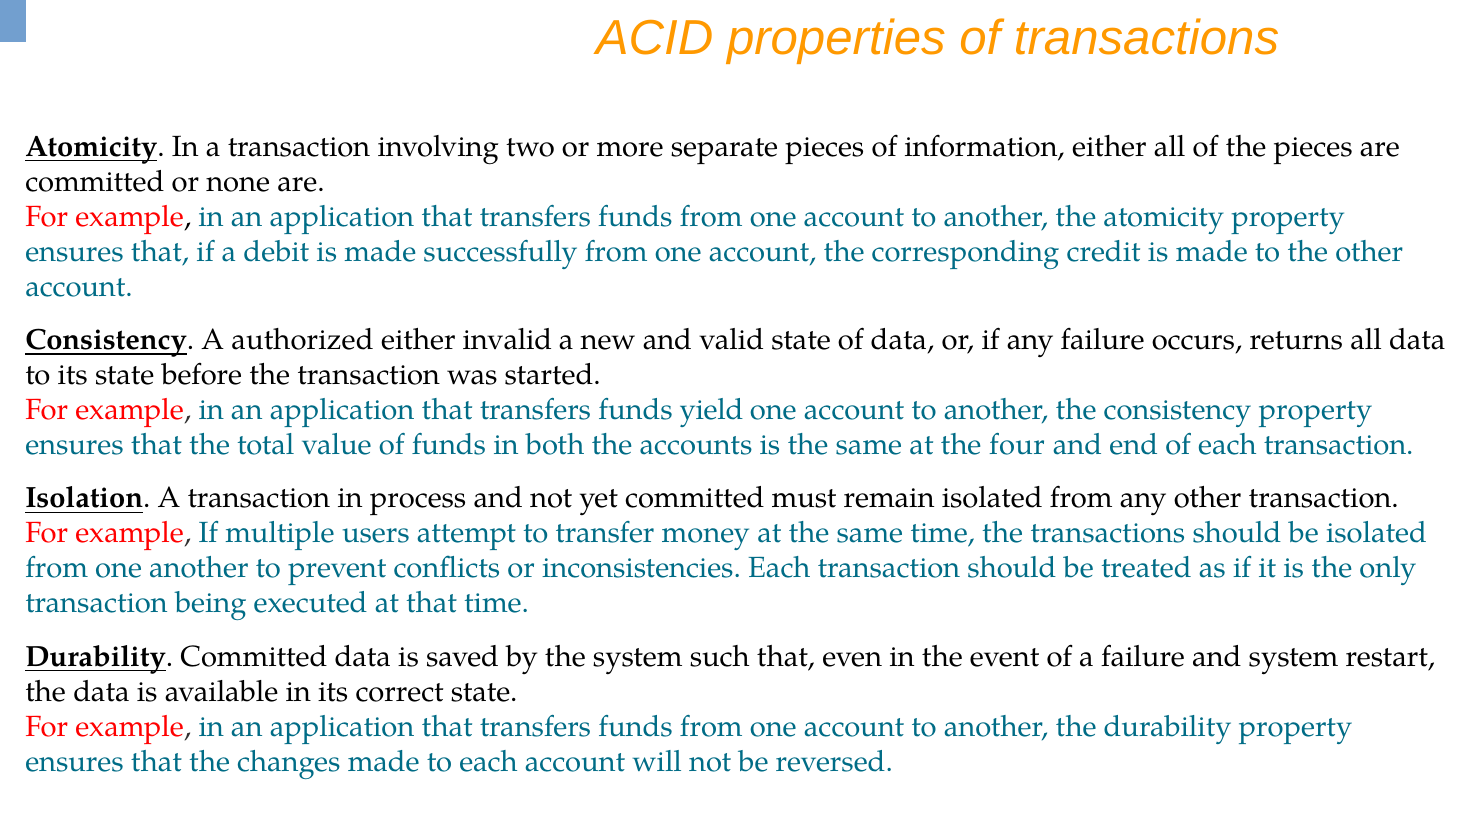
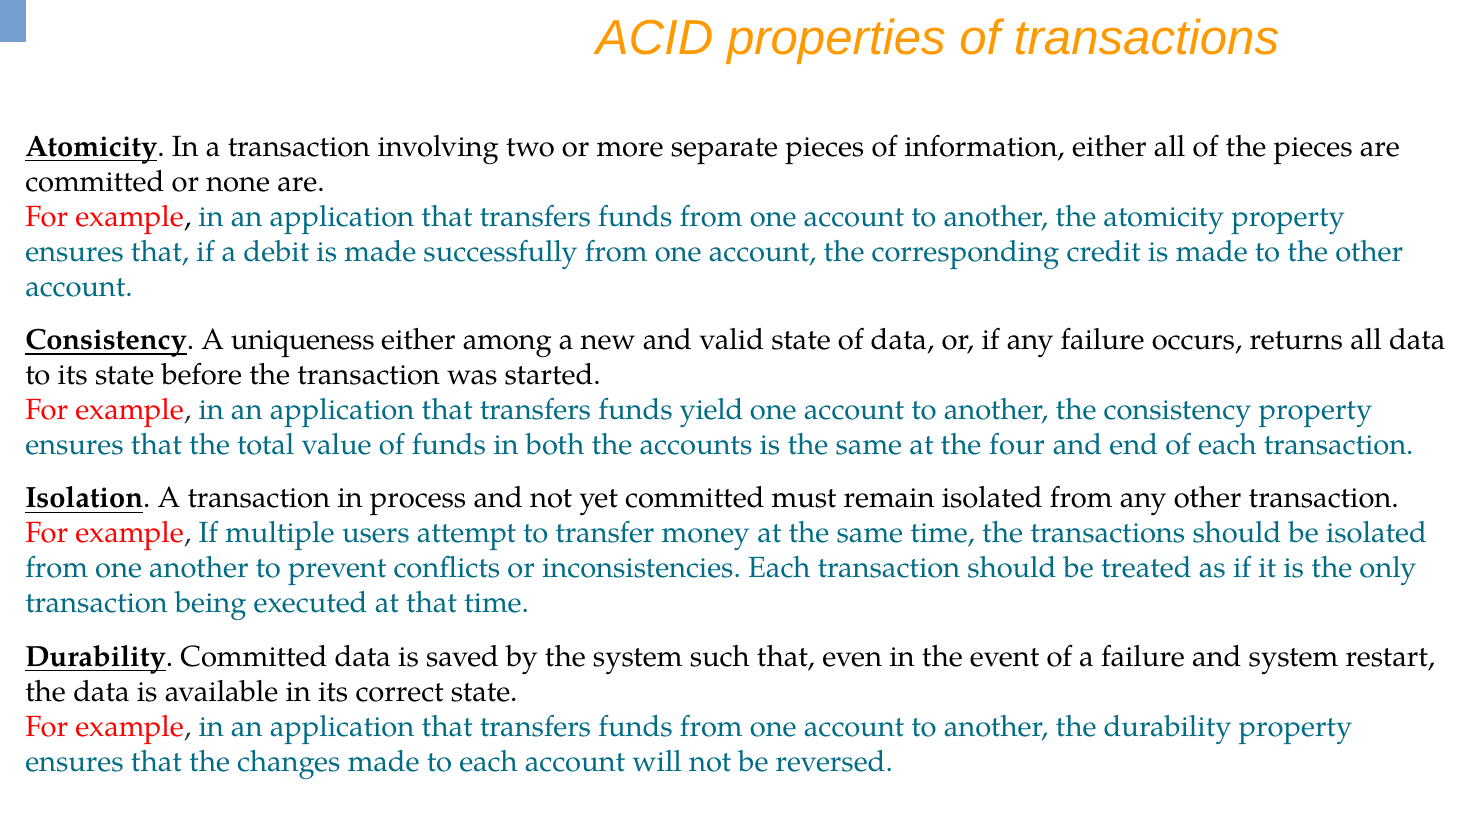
authorized: authorized -> uniqueness (303, 340)
invalid: invalid -> among (507, 340)
